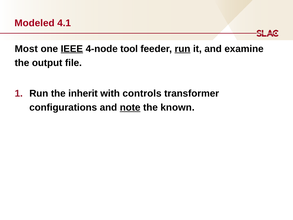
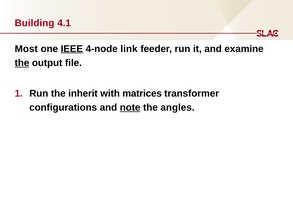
Modeled: Modeled -> Building (35, 23)
tool: tool -> link (129, 49)
run underline: present -> none (182, 49)
the underline: none -> present (22, 63)
controls: controls -> matrices (142, 93)
known: known -> angles (178, 107)
